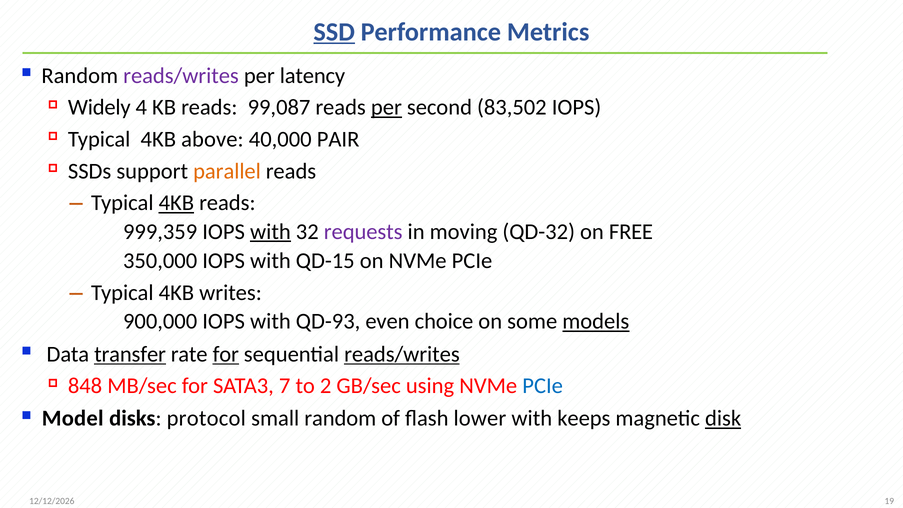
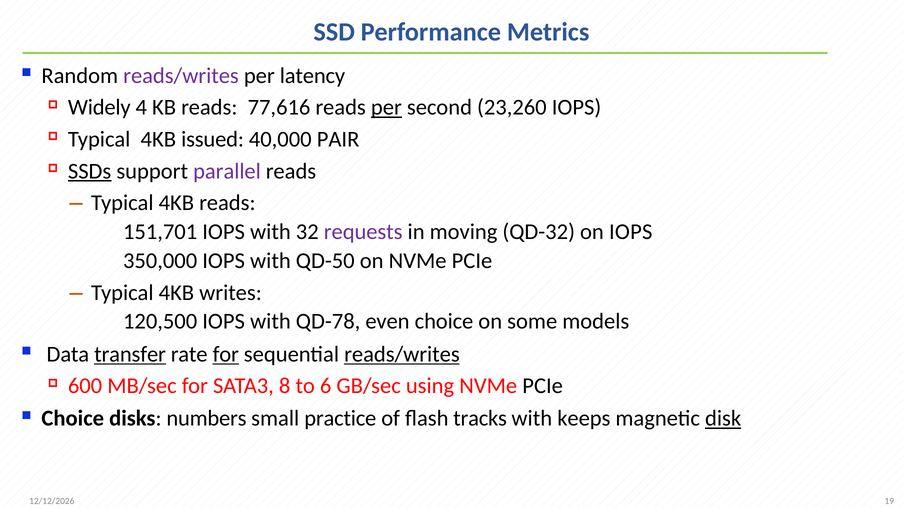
SSD underline: present -> none (334, 32)
99,087: 99,087 -> 77,616 (279, 108)
83,502: 83,502 -> 23,260 (512, 108)
above: above -> issued (213, 139)
SSDs underline: none -> present (90, 171)
parallel colour: orange -> purple (227, 171)
4KB underline: present -> none (176, 203)
999,359: 999,359 -> 151,701 (160, 232)
with underline: present -> none (270, 232)
on FREE: FREE -> IOPS (631, 232)
QD-15: QD-15 -> QD-50 (325, 261)
900,000: 900,000 -> 120,500 (160, 321)
QD-93: QD-93 -> QD-78 (328, 321)
models underline: present -> none (596, 321)
848: 848 -> 600 (85, 386)
7: 7 -> 8 (285, 386)
2: 2 -> 6 (326, 386)
PCIe colour: blue -> black (543, 386)
Model: Model -> Choice (73, 418)
protocol: protocol -> numbers (206, 418)
small random: random -> practice (340, 418)
lower: lower -> tracks (480, 418)
